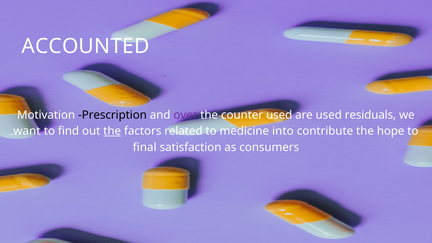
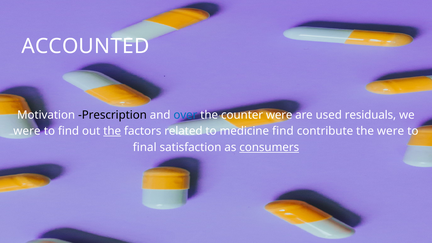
over colour: purple -> blue (185, 115)
counter used: used -> were (279, 115)
want: want -> were (27, 131)
medicine into: into -> find (283, 131)
the hope: hope -> were (391, 131)
consumers underline: none -> present (269, 147)
